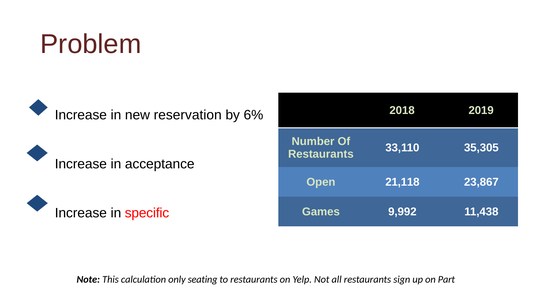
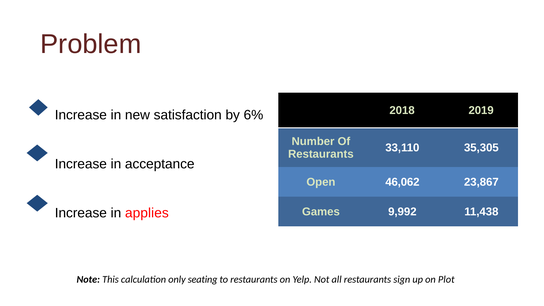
reservation: reservation -> satisfaction (188, 115)
21,118: 21,118 -> 46,062 (402, 182)
specific: specific -> applies (147, 213)
Part: Part -> Plot (446, 280)
